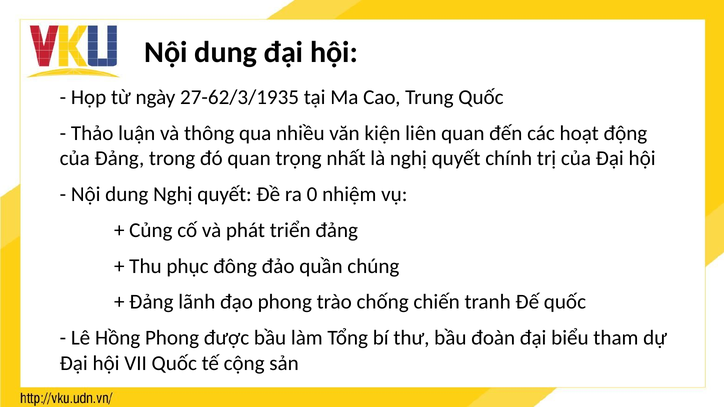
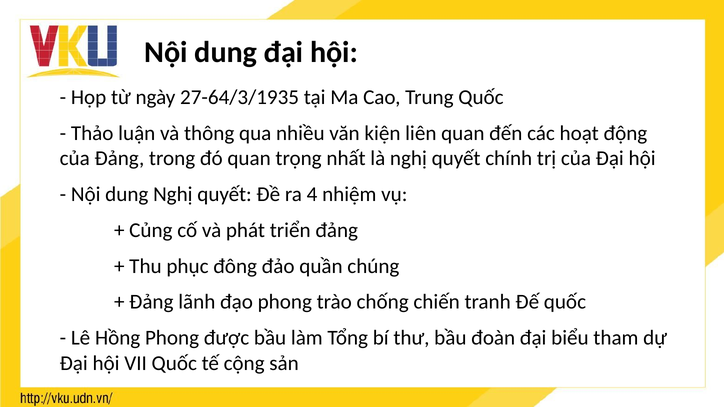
27-62/3/1935: 27-62/3/1935 -> 27-64/3/1935 (240, 97)
0: 0 -> 4 (312, 194)
